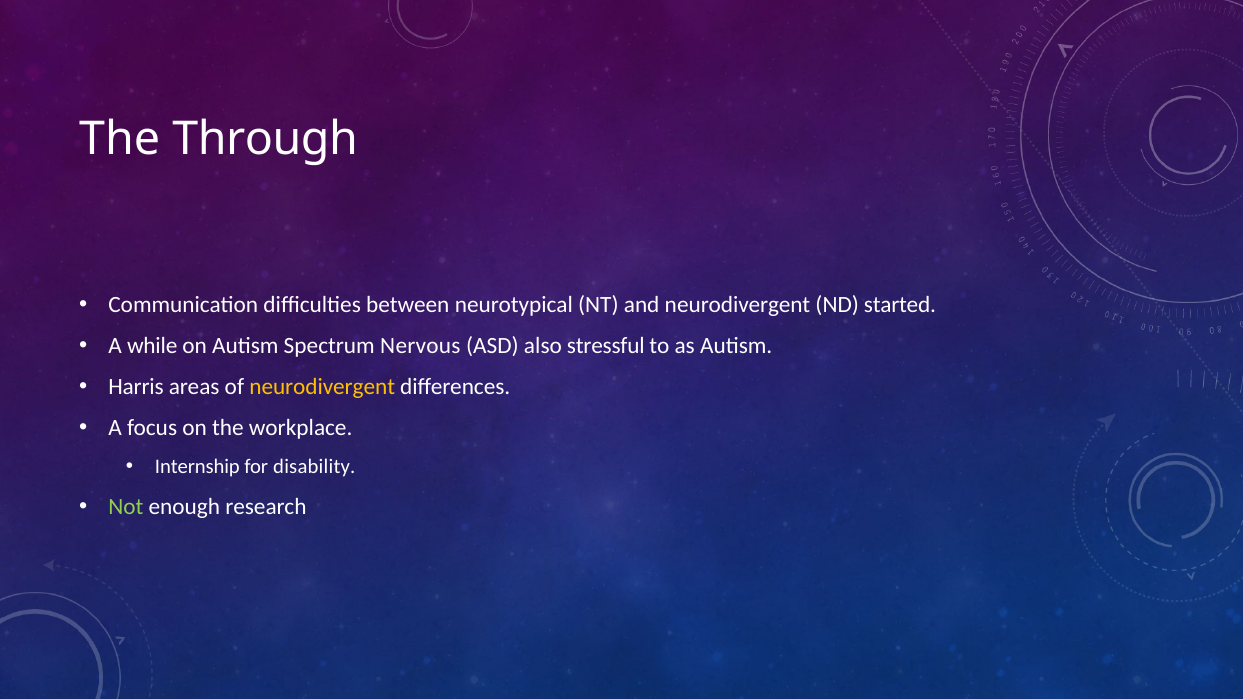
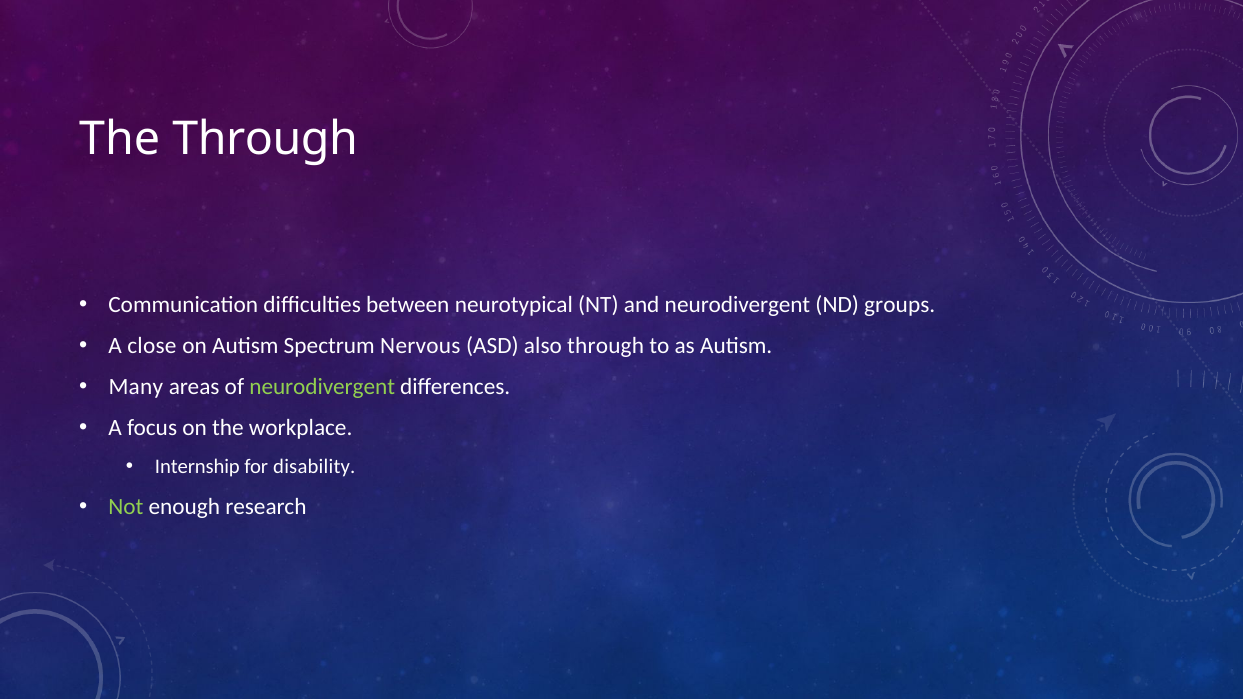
started: started -> groups (900, 305)
while: while -> close (152, 346)
also stressful: stressful -> through (606, 346)
Harris: Harris -> Many (136, 387)
neurodivergent colour: yellow -> light green (322, 387)
